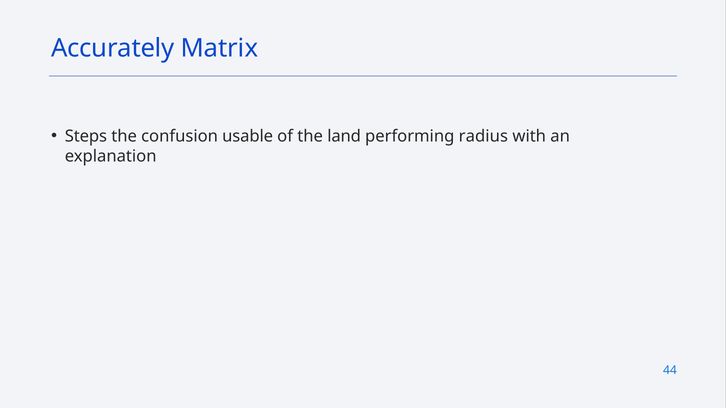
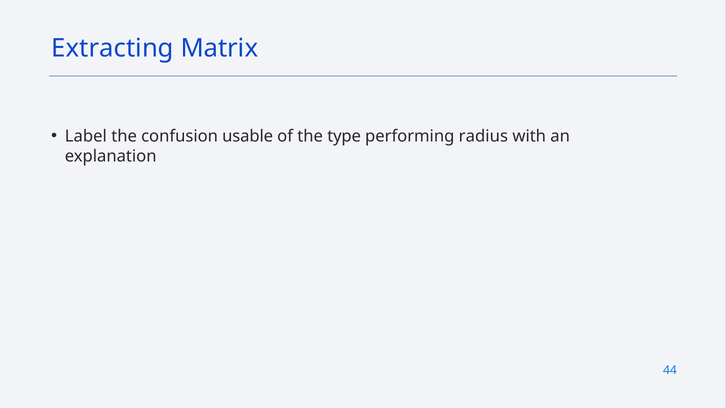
Accurately: Accurately -> Extracting (113, 48)
Steps: Steps -> Label (86, 136)
land: land -> type (344, 136)
